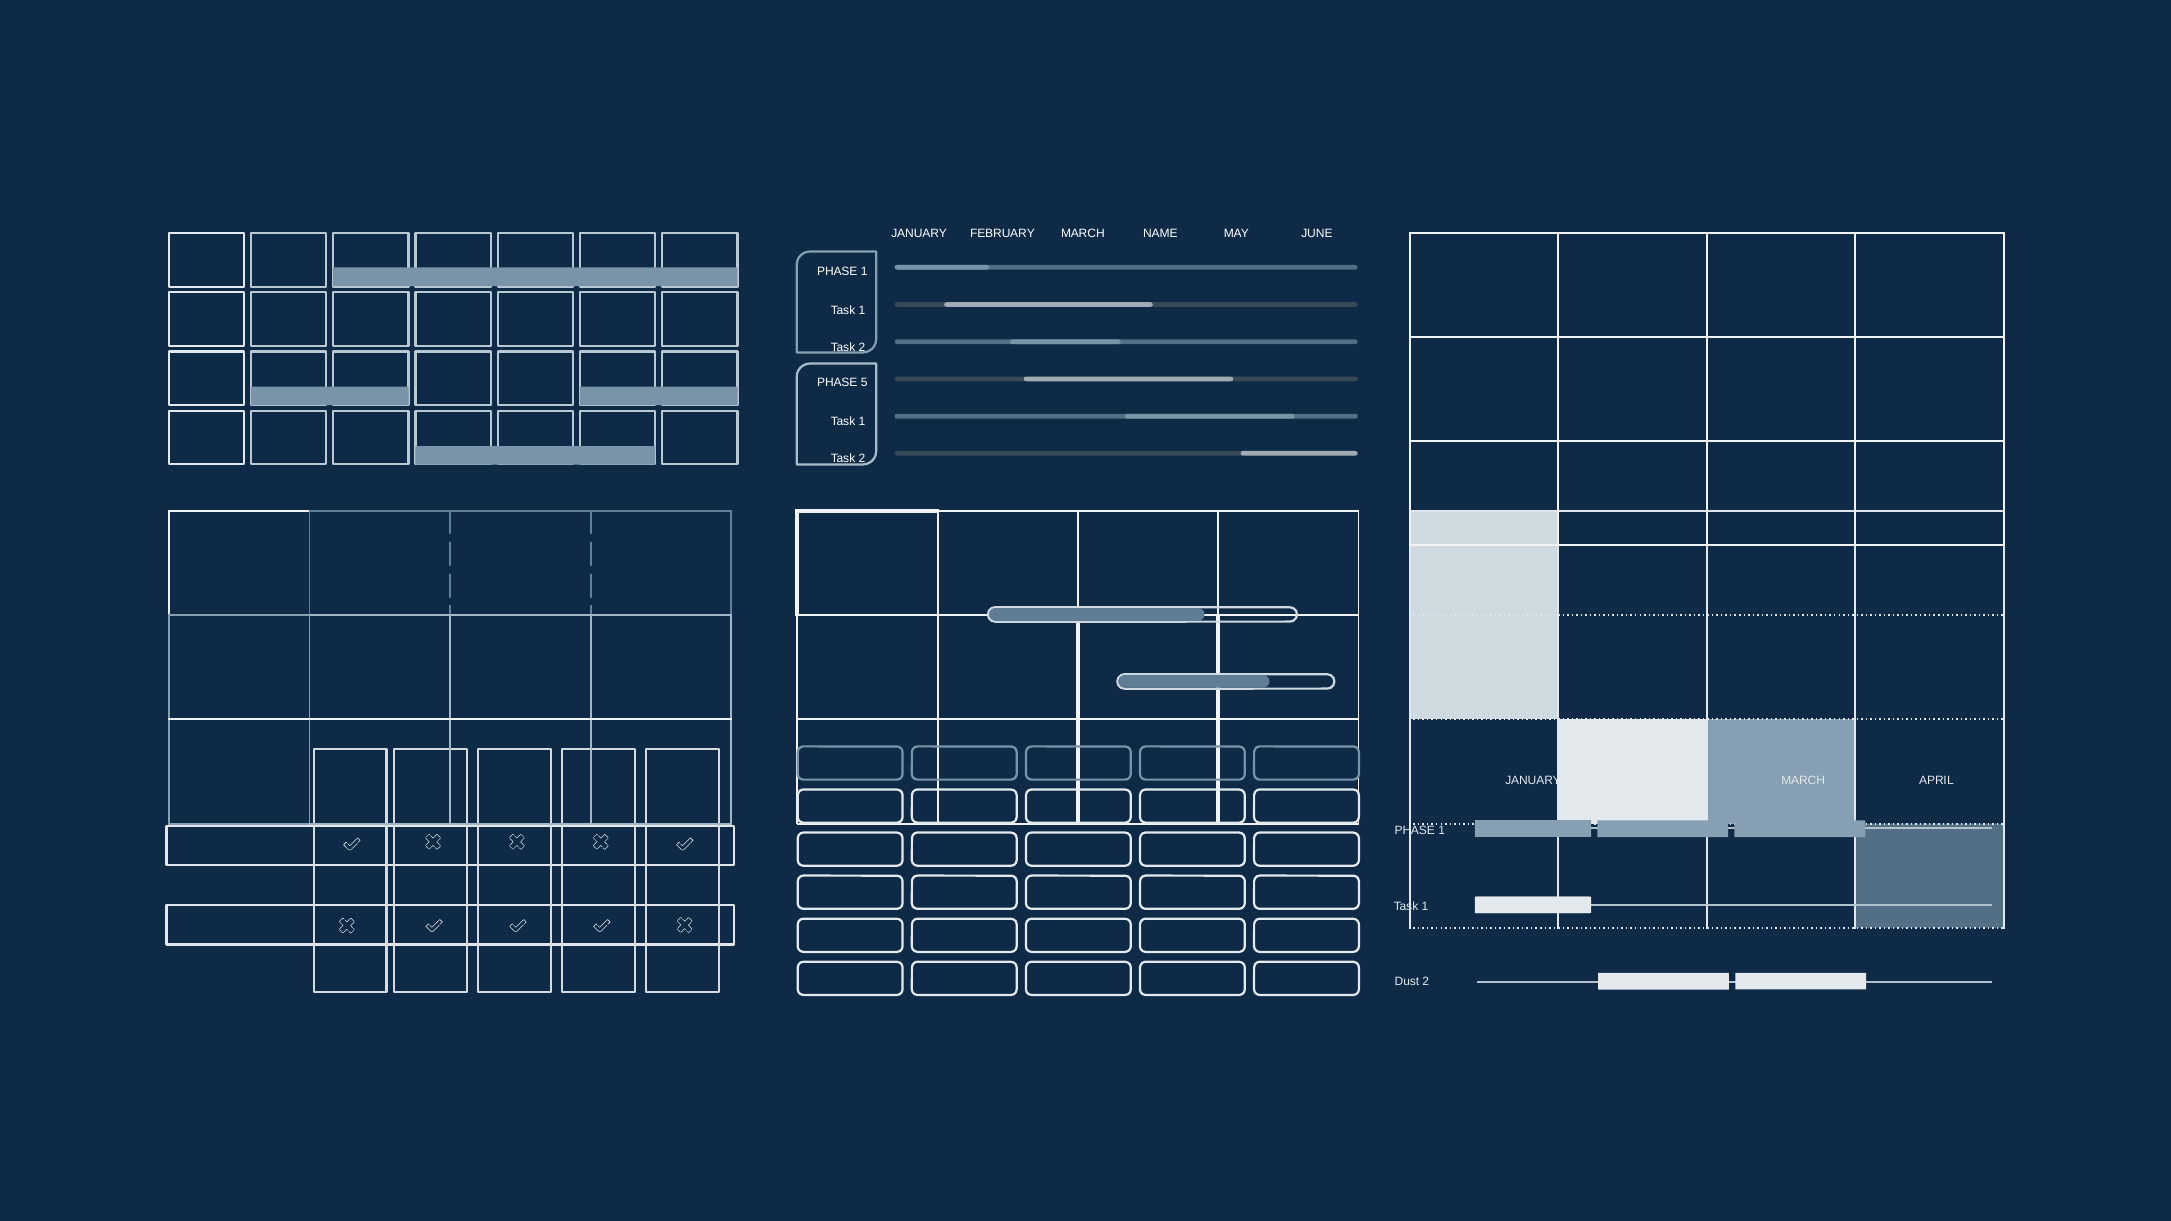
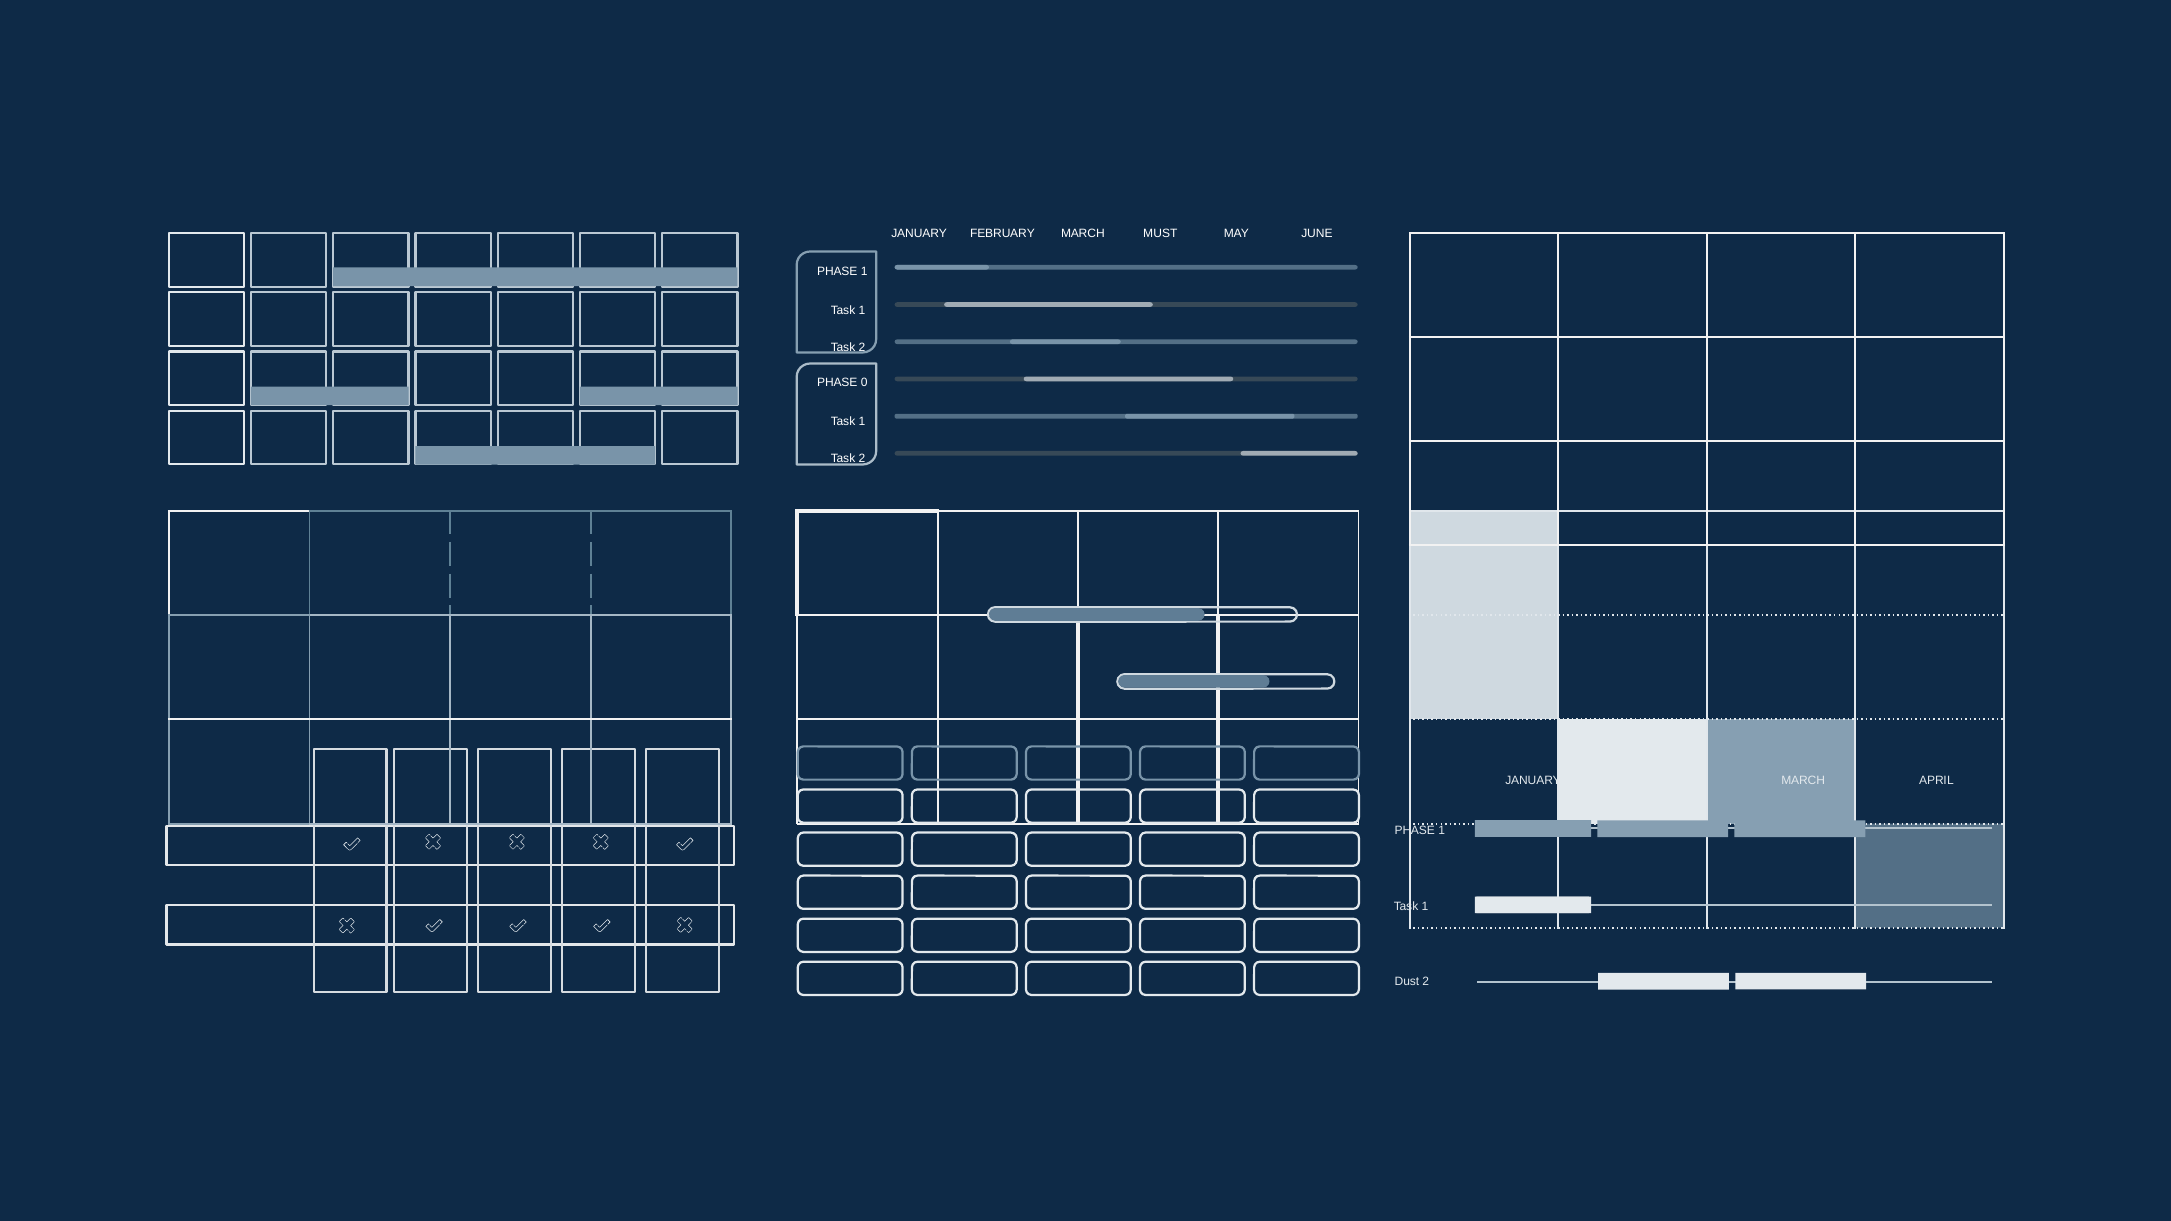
NAME: NAME -> MUST (1160, 234)
5: 5 -> 0 (864, 382)
